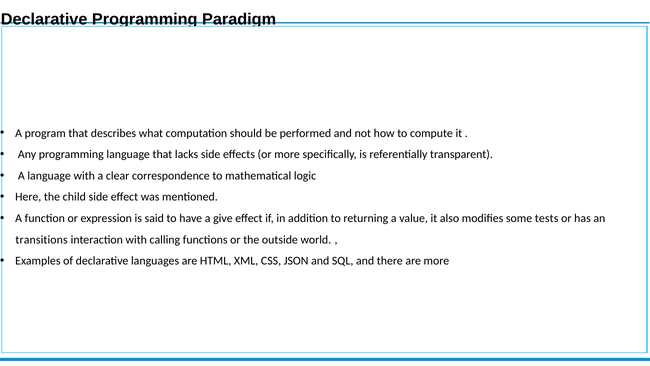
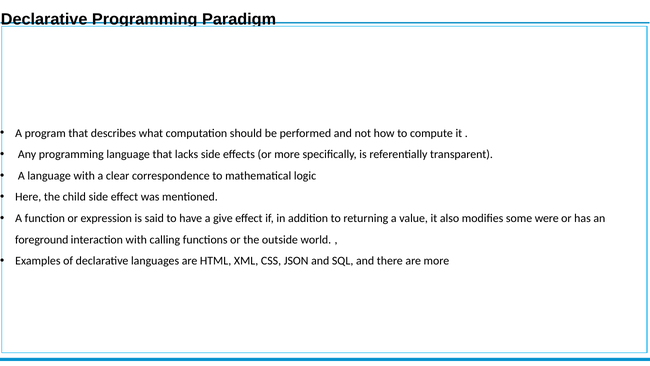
tests: tests -> were (547, 218)
transitions: transitions -> foreground (42, 239)
